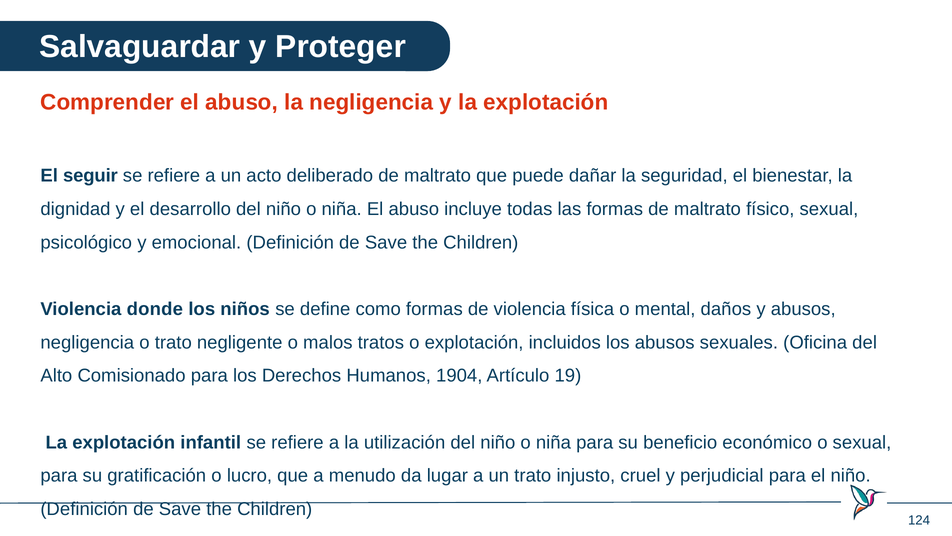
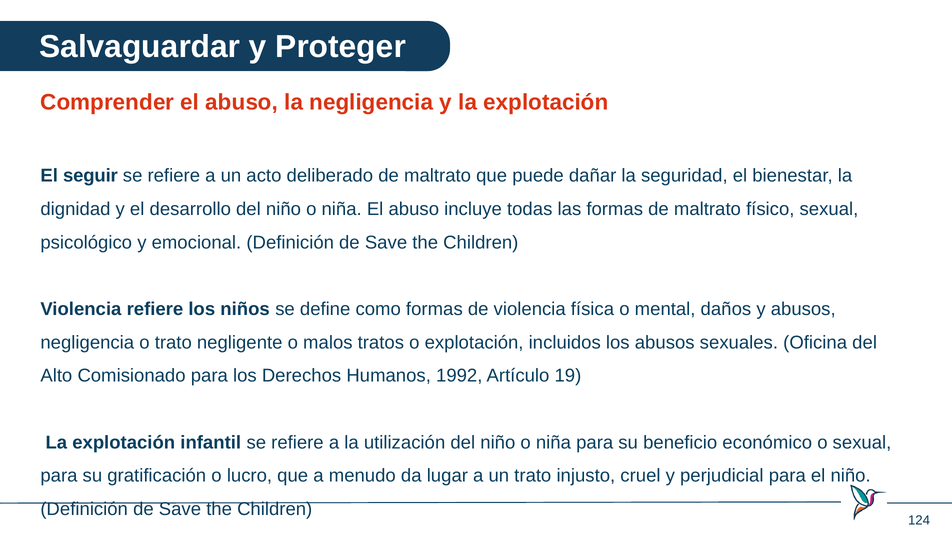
Violencia donde: donde -> refiere (155, 309)
1904: 1904 -> 1992 (459, 375)
